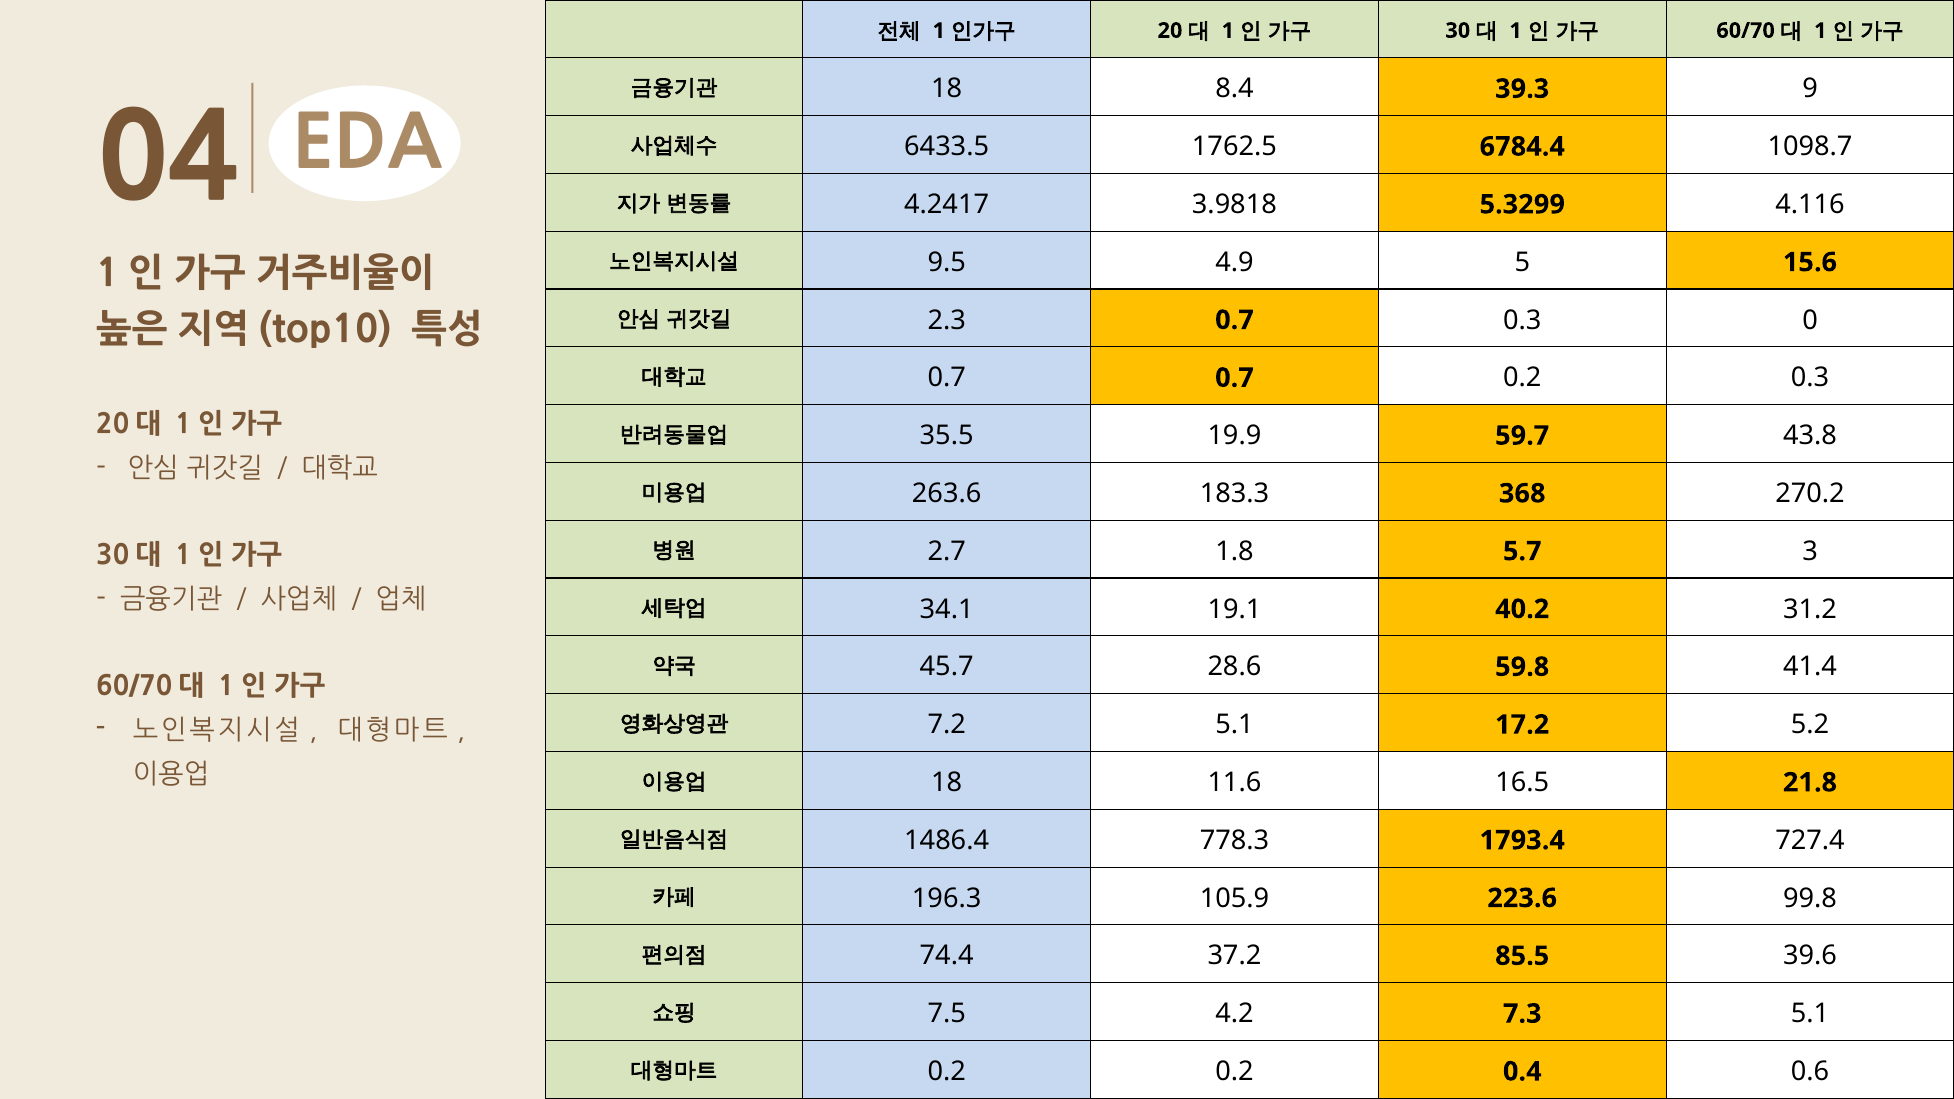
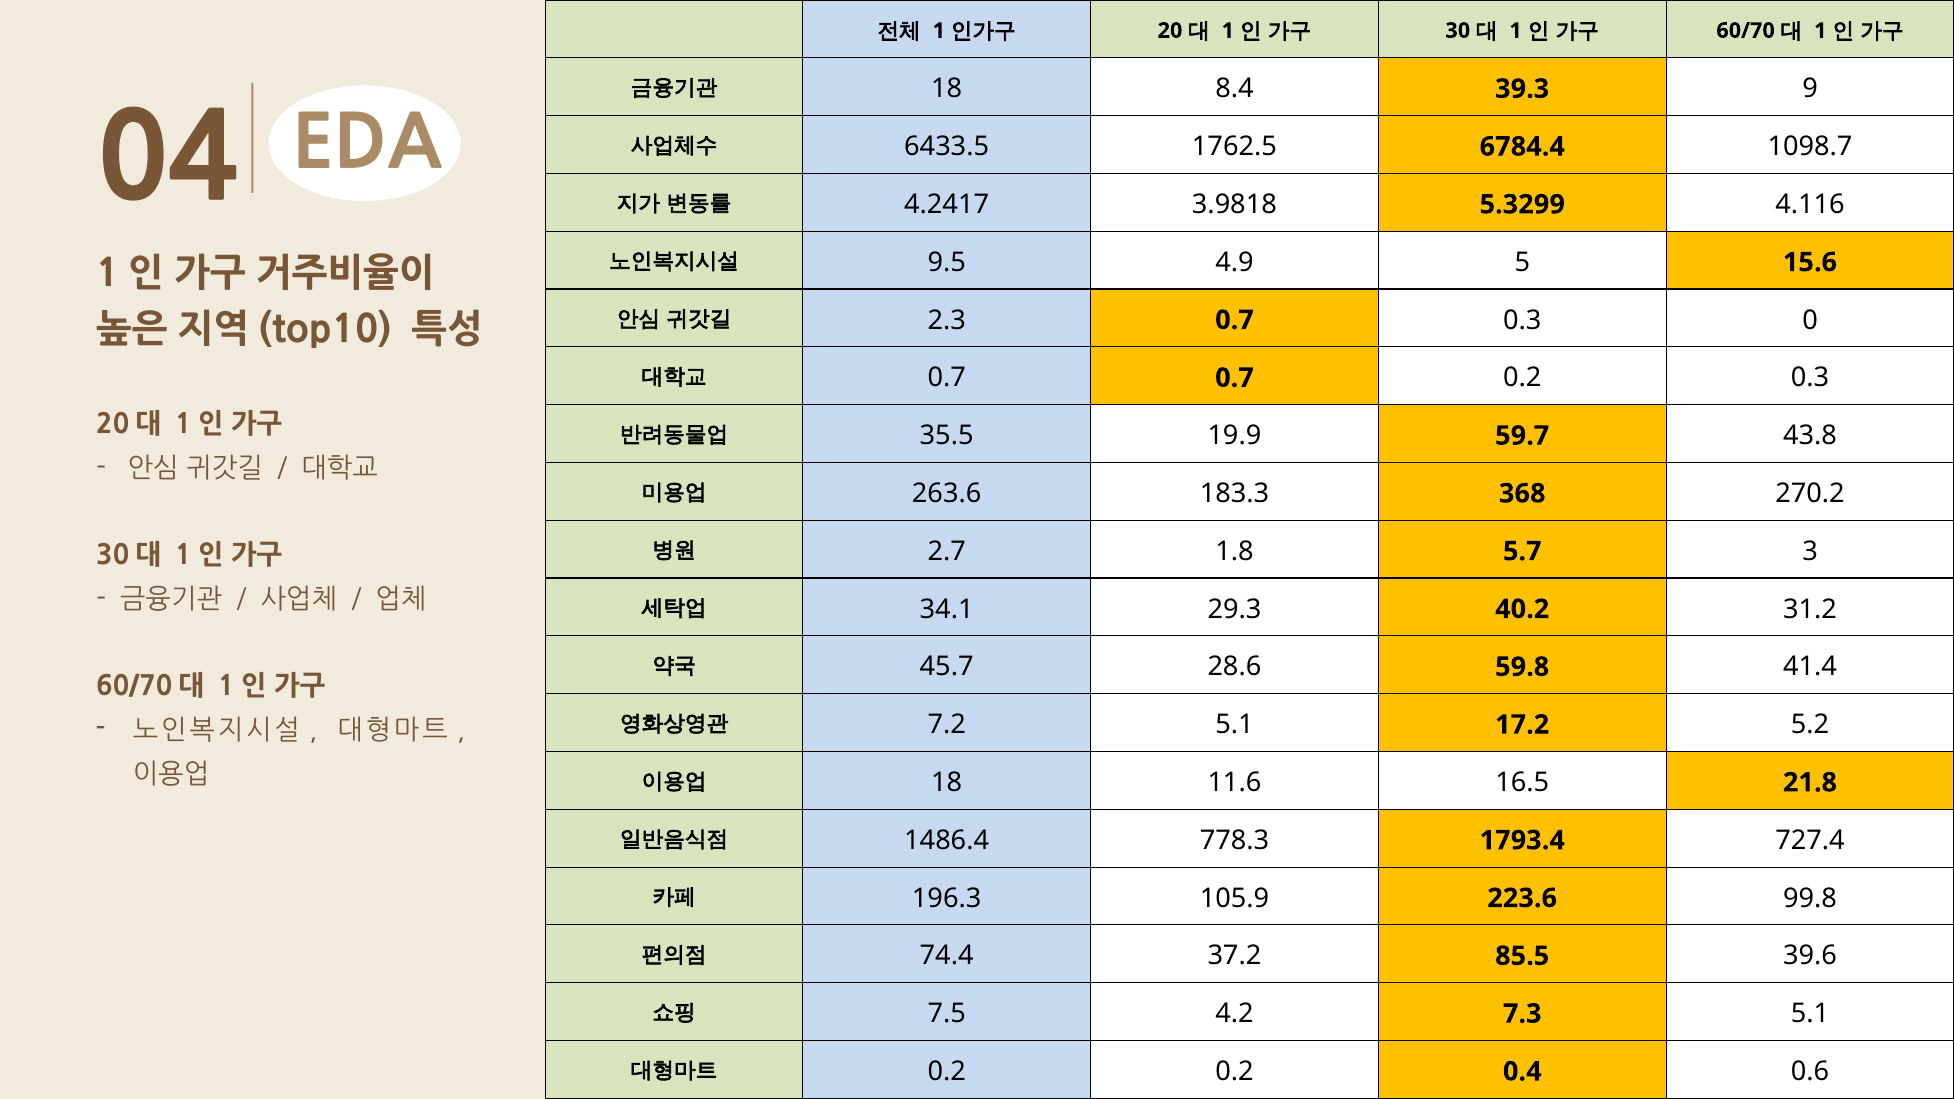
19.1: 19.1 -> 29.3 (1234, 609)
